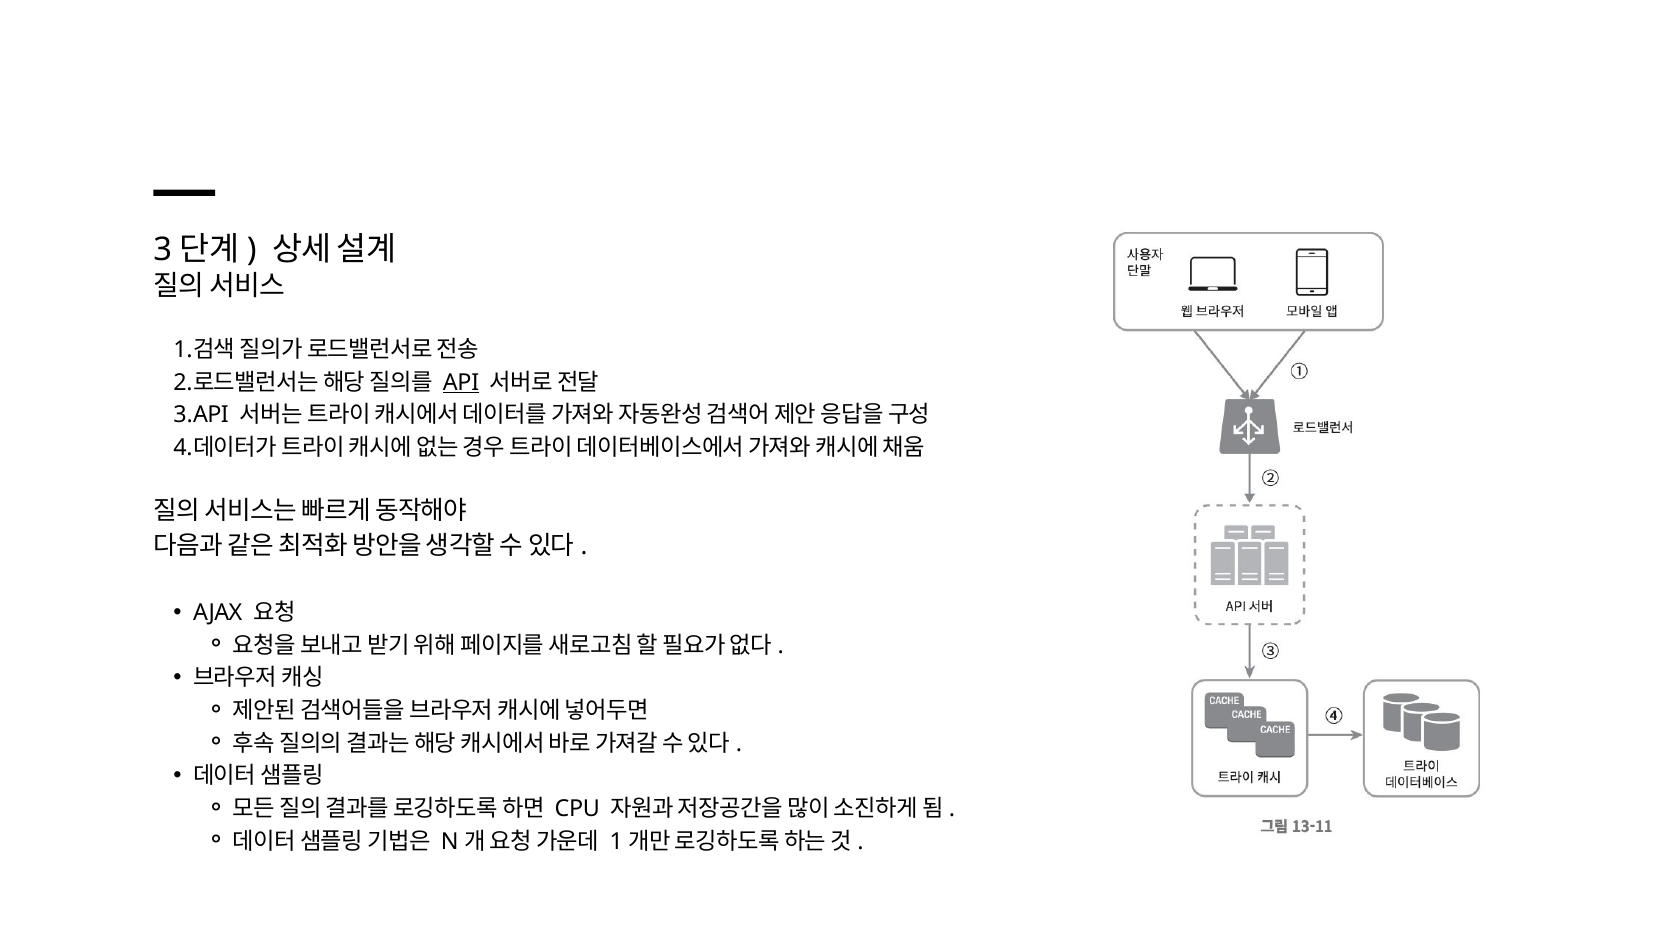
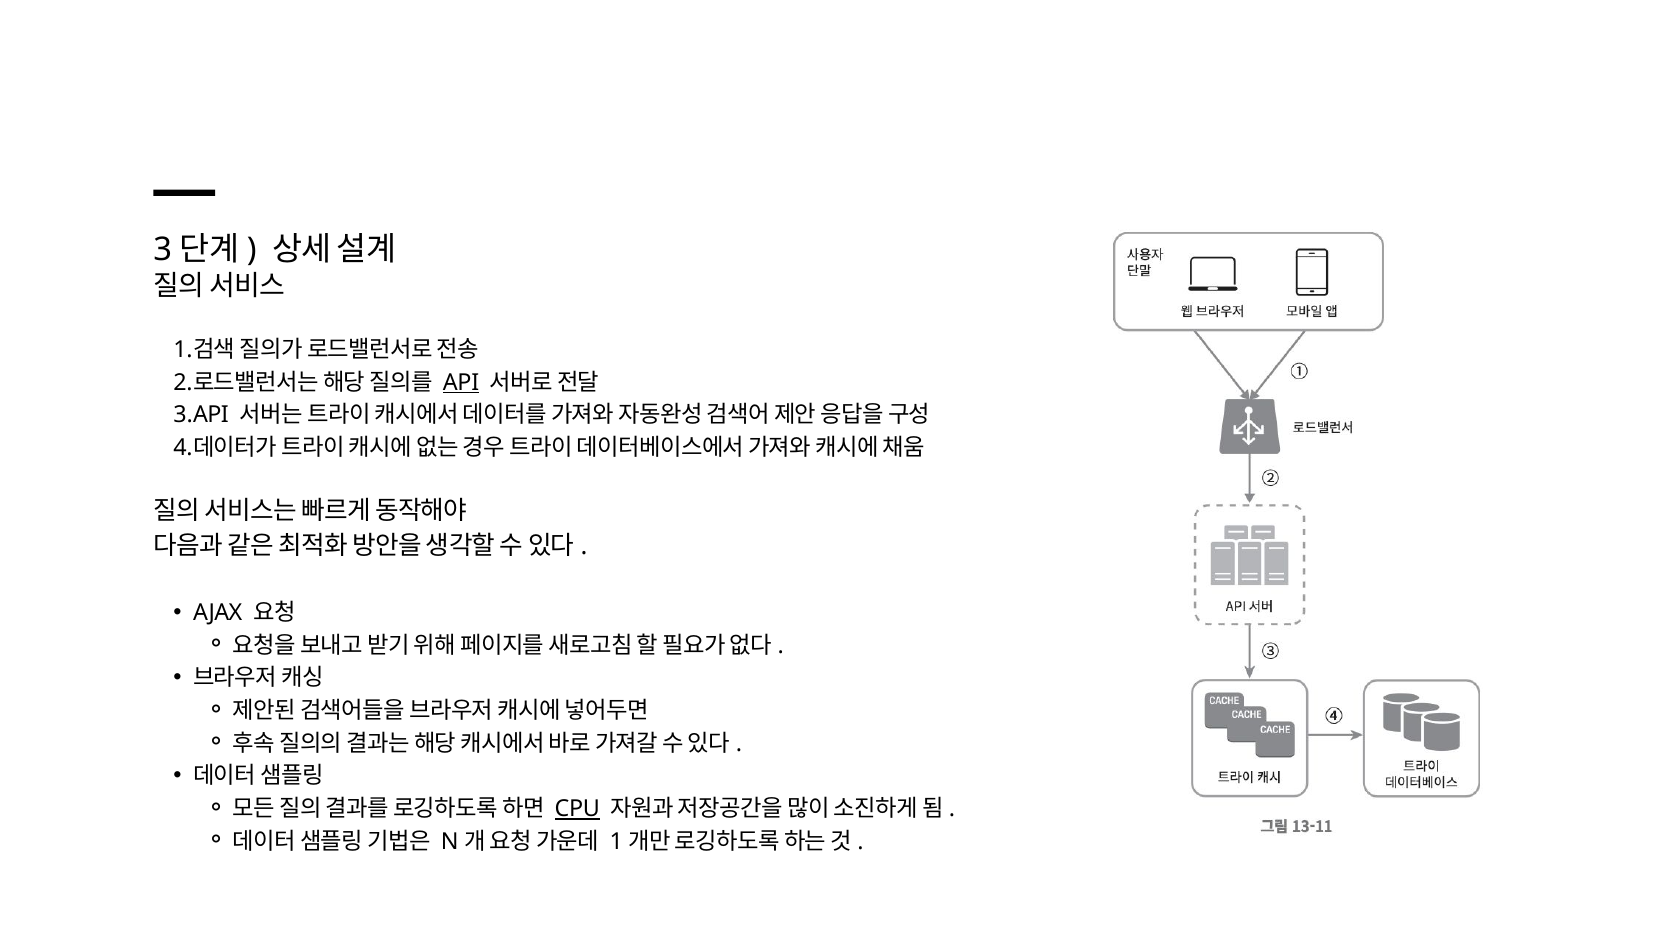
CPU underline: none -> present (577, 809)
